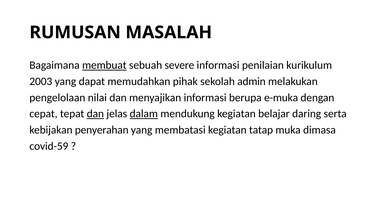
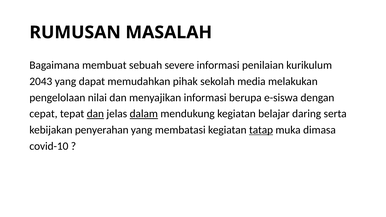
membuat underline: present -> none (104, 65)
2003: 2003 -> 2043 (41, 81)
admin: admin -> media (251, 81)
e-muka: e-muka -> e-siswa (281, 98)
tatap underline: none -> present (261, 130)
covid-59: covid-59 -> covid-10 (49, 146)
